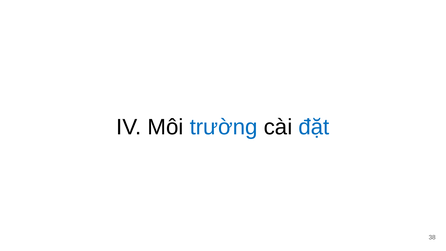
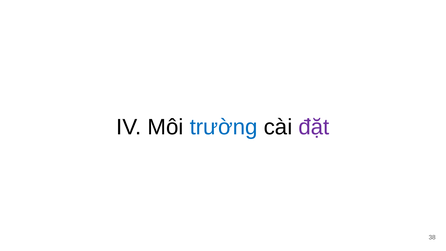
đặt colour: blue -> purple (314, 127)
